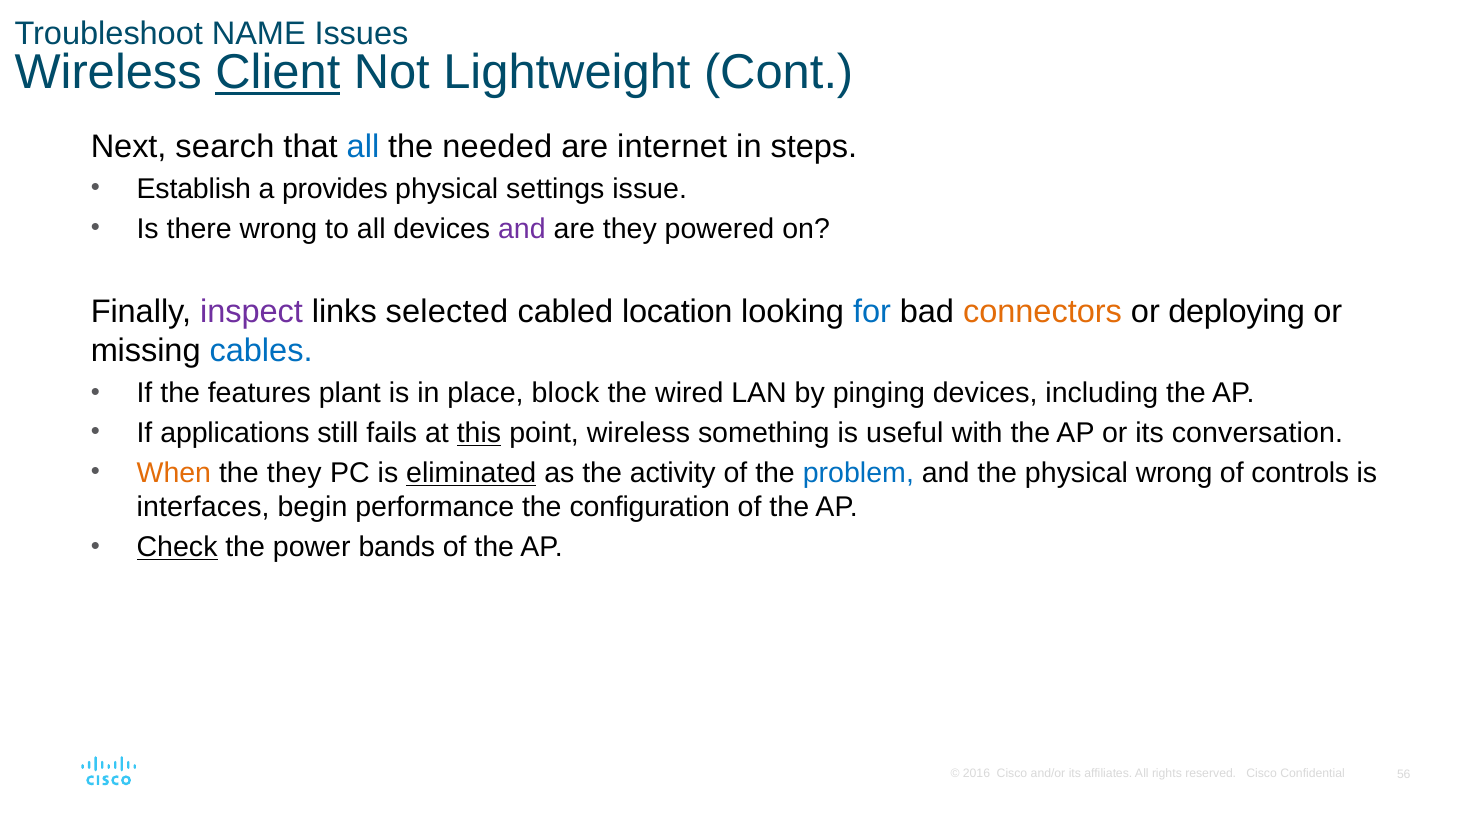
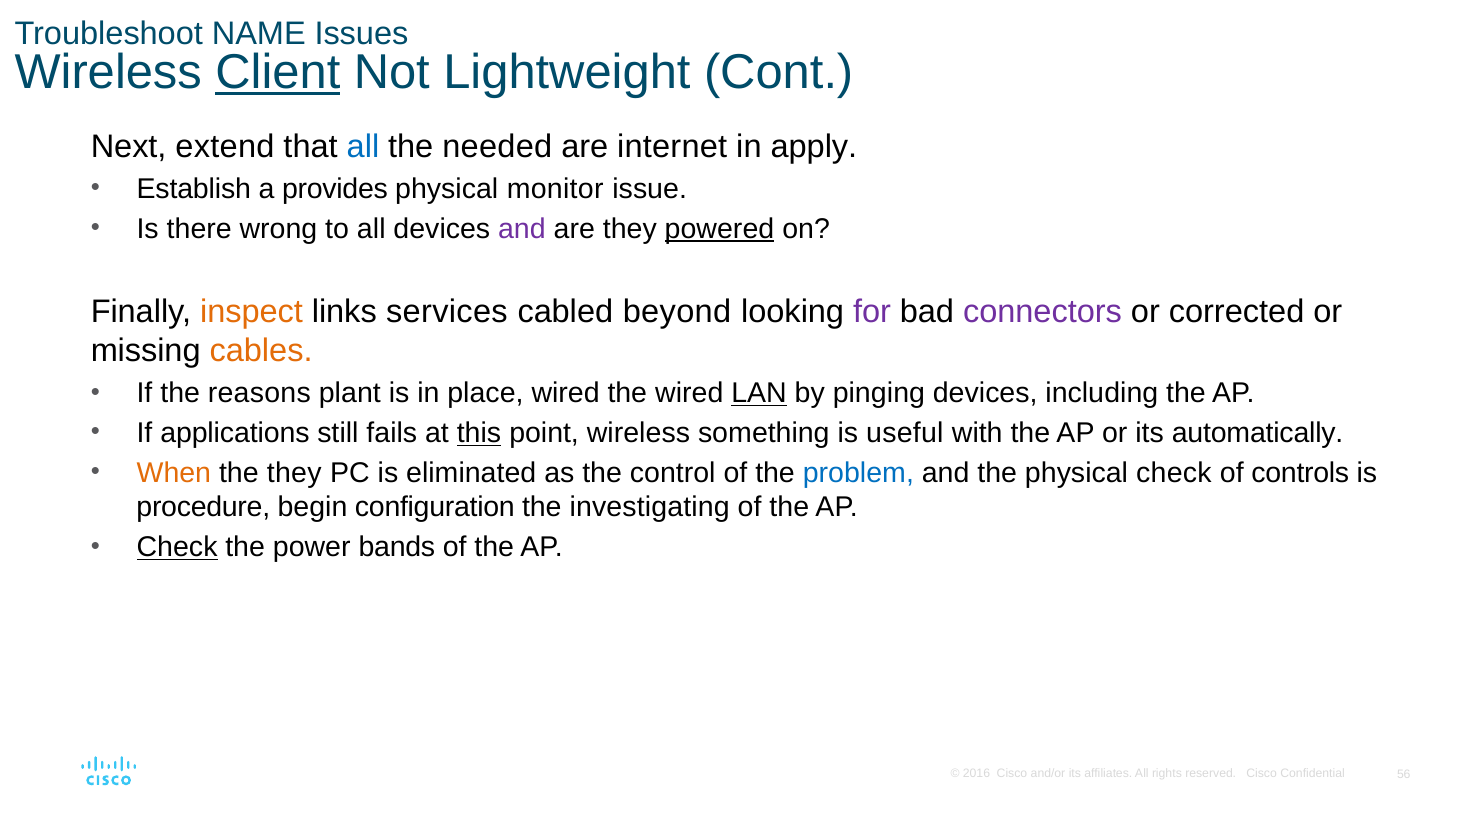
search: search -> extend (225, 146)
steps: steps -> apply (814, 146)
settings: settings -> monitor (555, 189)
powered underline: none -> present (719, 228)
inspect colour: purple -> orange (251, 312)
selected: selected -> services (447, 312)
location: location -> beyond (677, 312)
for colour: blue -> purple (872, 312)
connectors colour: orange -> purple (1042, 312)
deploying: deploying -> corrected (1237, 312)
cables colour: blue -> orange (261, 351)
features: features -> reasons (259, 393)
place block: block -> wired (566, 393)
LAN underline: none -> present (759, 393)
conversation: conversation -> automatically (1258, 433)
eliminated underline: present -> none (471, 473)
activity: activity -> control (673, 473)
physical wrong: wrong -> check (1174, 473)
interfaces: interfaces -> procedure (203, 507)
performance: performance -> configuration (435, 507)
configuration: configuration -> investigating (650, 507)
